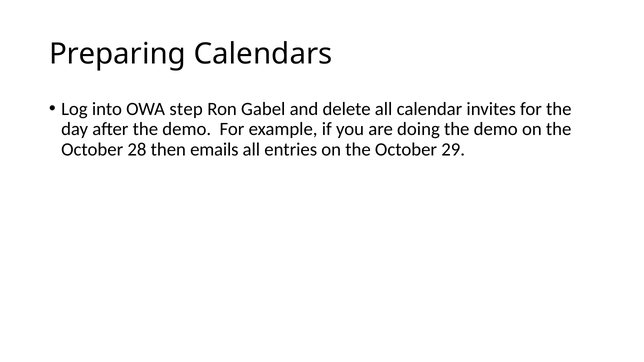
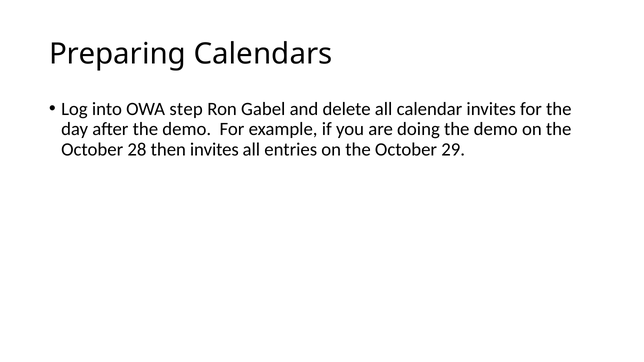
then emails: emails -> invites (214, 149)
